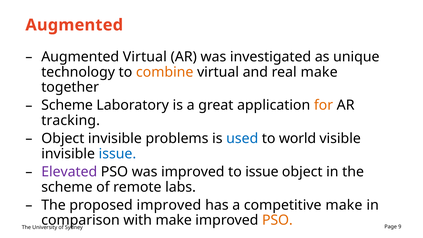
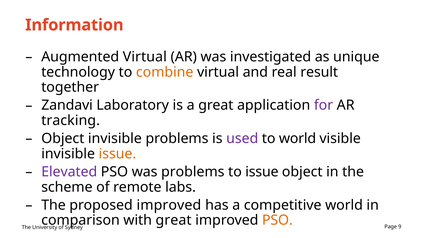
Augmented: Augmented -> Information (74, 25)
real make: make -> result (319, 72)
Scheme: Scheme -> Zandavi (67, 105)
for colour: orange -> purple (324, 105)
used colour: blue -> purple (242, 139)
issue colour: blue -> orange (117, 154)
was improved: improved -> problems (193, 172)
competitive make: make -> world (344, 205)
with make: make -> great (174, 220)
